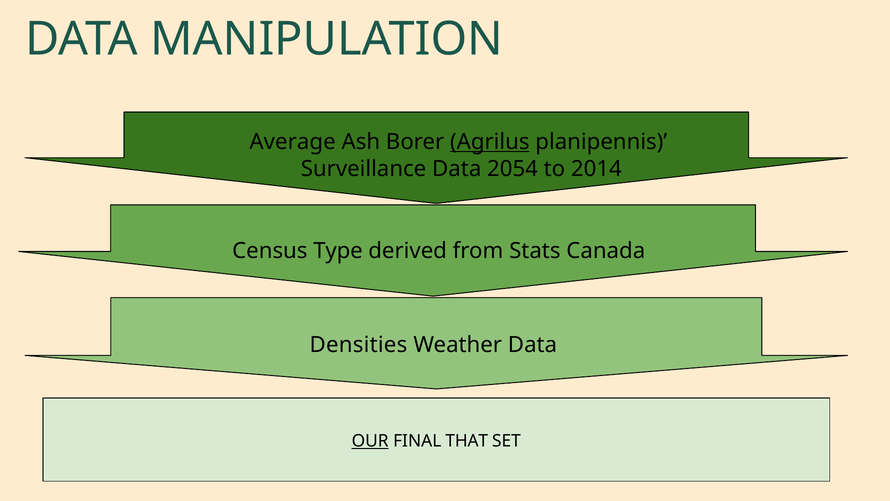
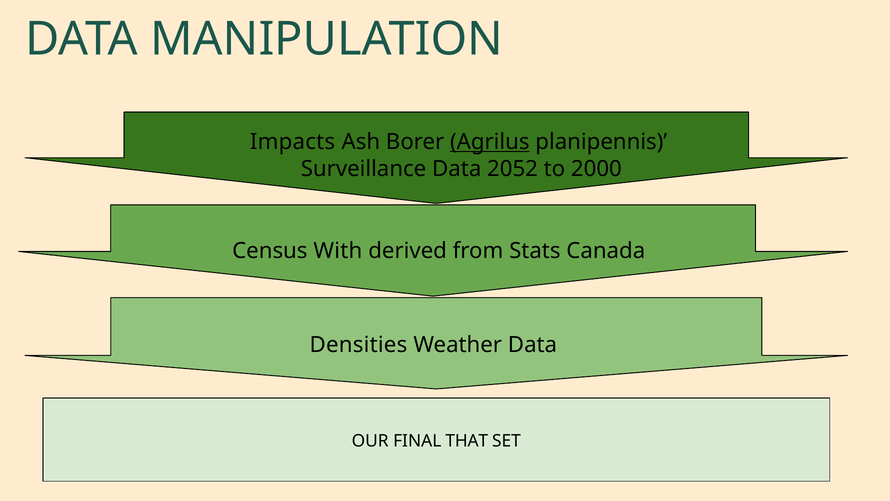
Average: Average -> Impacts (292, 142)
2054: 2054 -> 2052 (513, 169)
2014: 2014 -> 2000 (596, 169)
Type: Type -> With (338, 251)
OUR underline: present -> none (370, 441)
